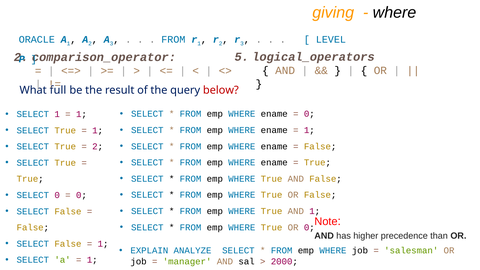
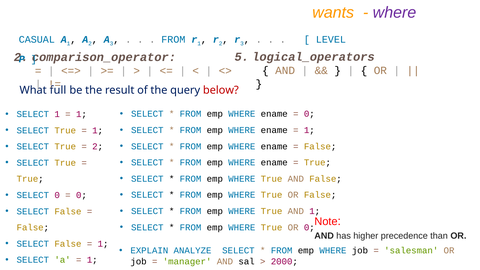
giving: giving -> wants (333, 12)
where colour: black -> purple (394, 12)
ORACLE: ORACLE -> CASUAL (37, 40)
